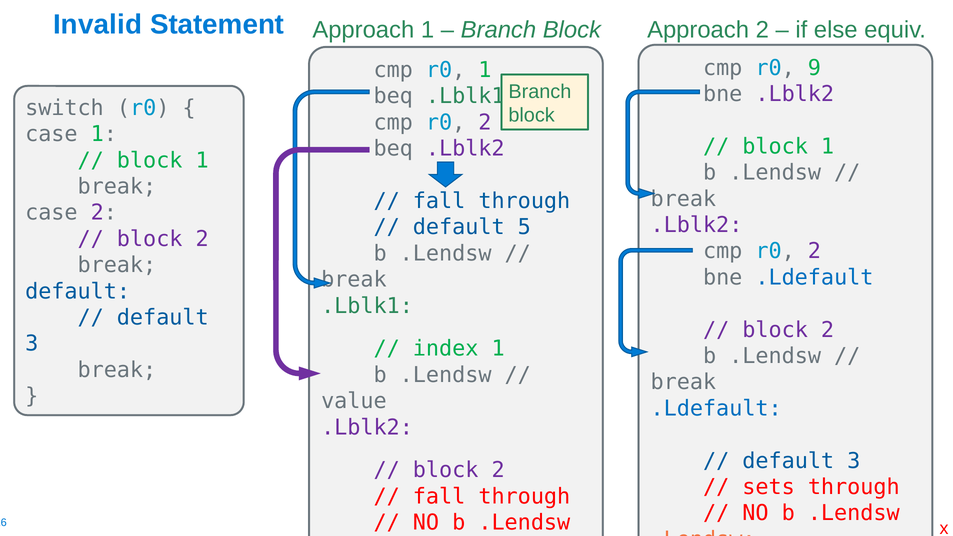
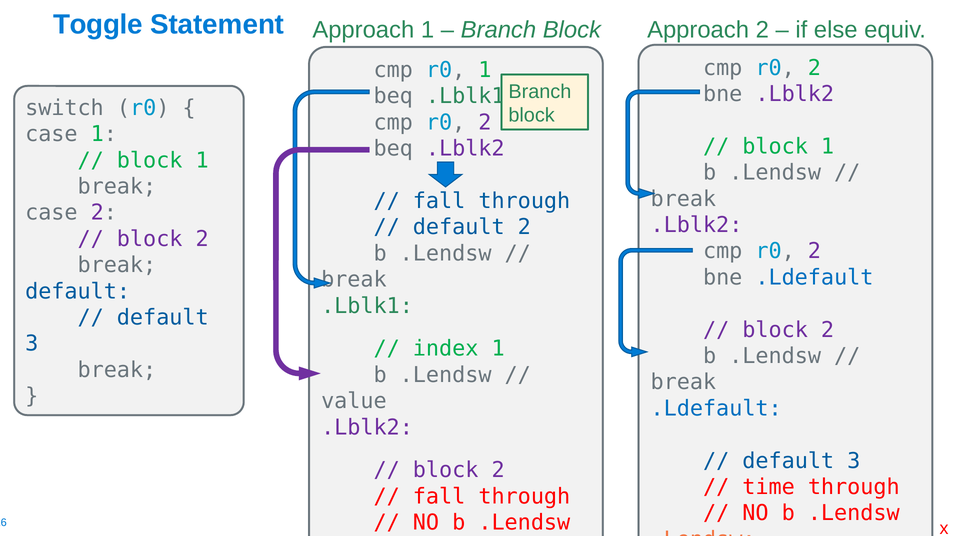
Invalid: Invalid -> Toggle (98, 25)
9: 9 -> 2 (814, 68)
default 5: 5 -> 2 (524, 227)
sets: sets -> time (769, 487)
